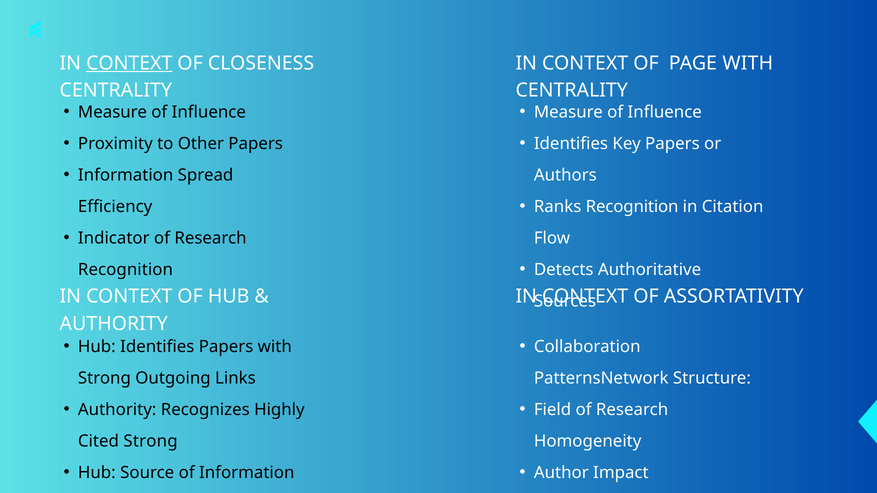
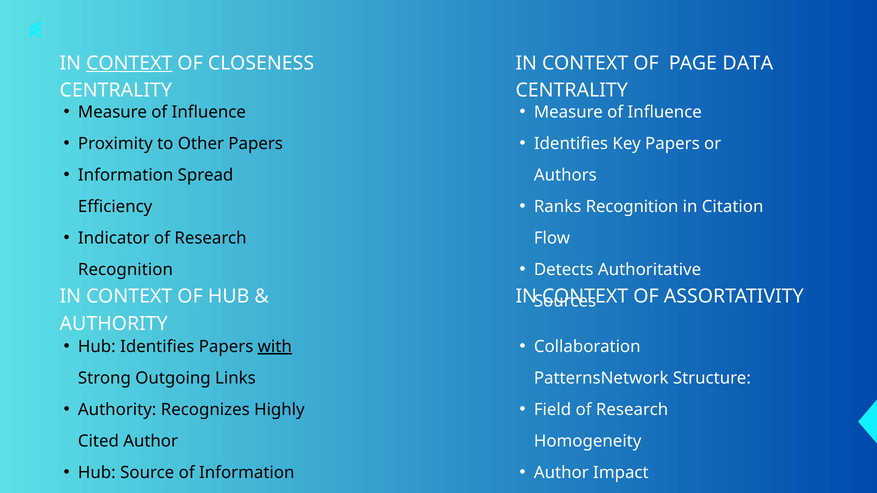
PAGE WITH: WITH -> DATA (748, 63)
with underline: none -> present (275, 347)
Cited Strong: Strong -> Author (151, 441)
